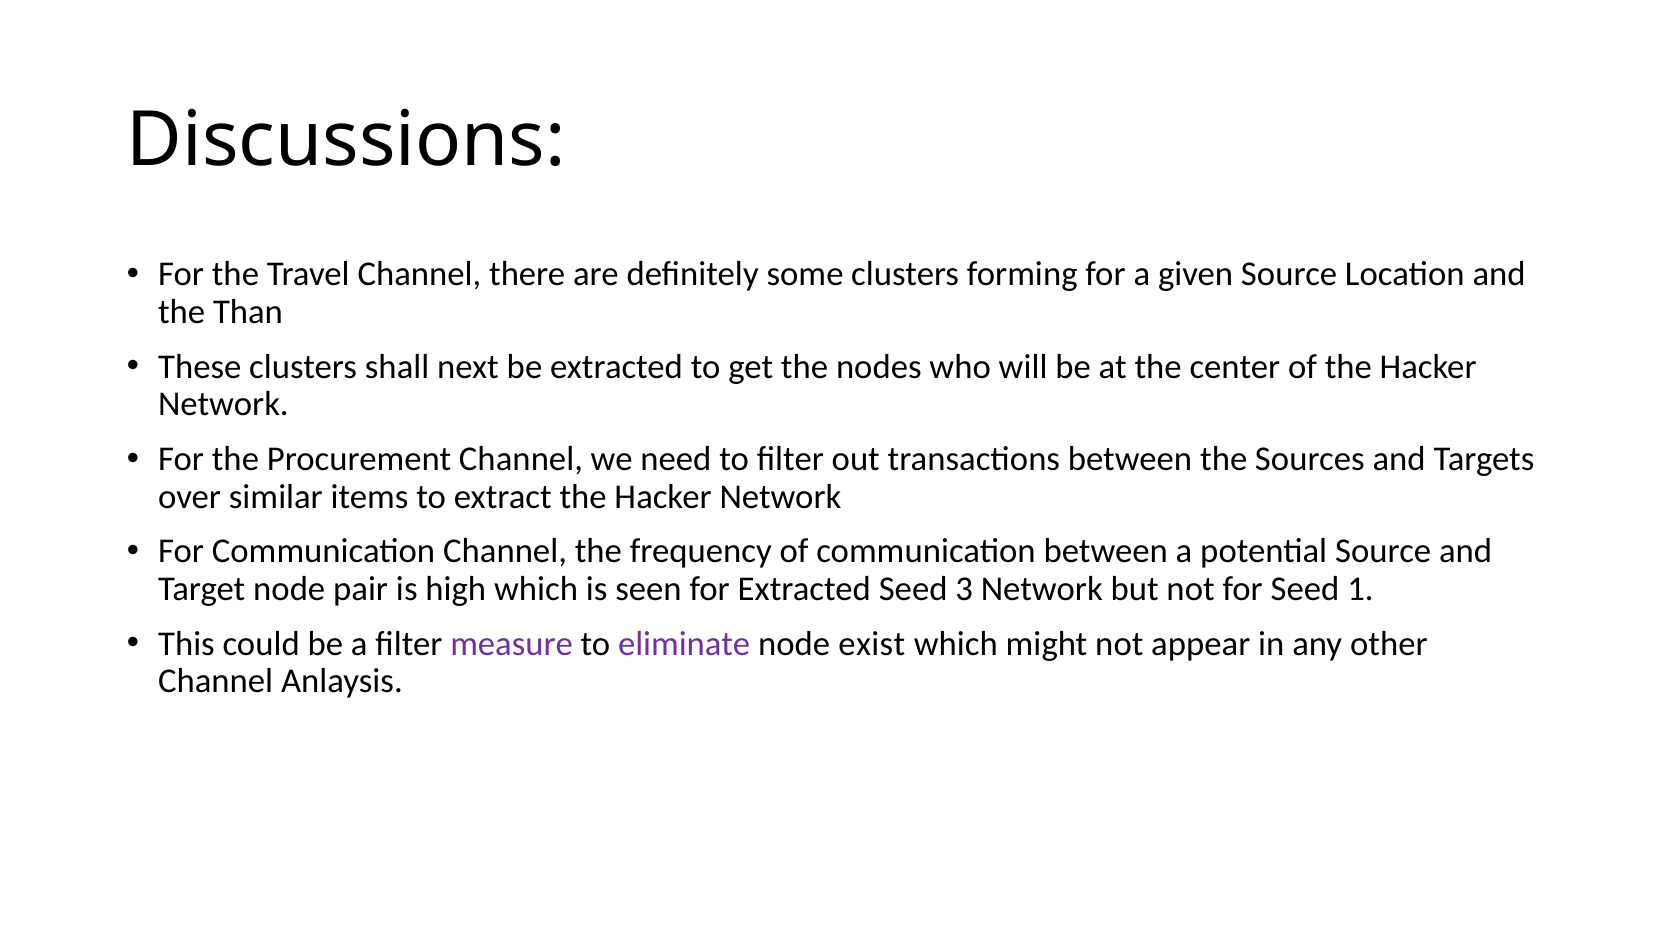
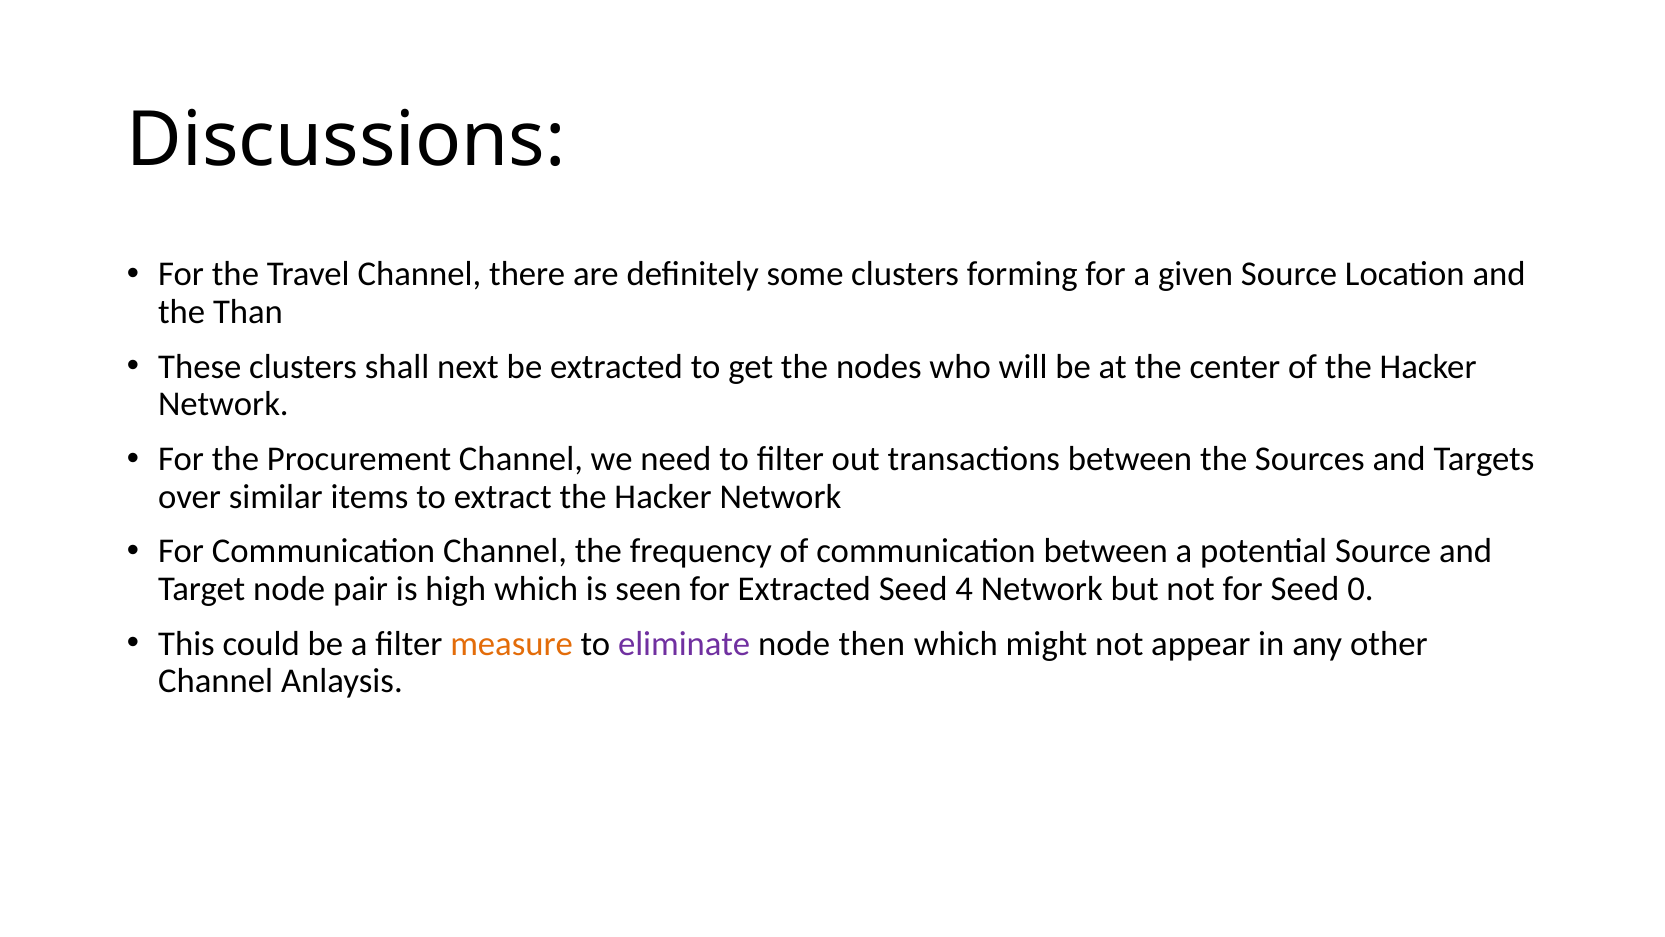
3: 3 -> 4 (964, 589)
1: 1 -> 0 (1361, 589)
measure colour: purple -> orange (512, 644)
exist: exist -> then (872, 644)
